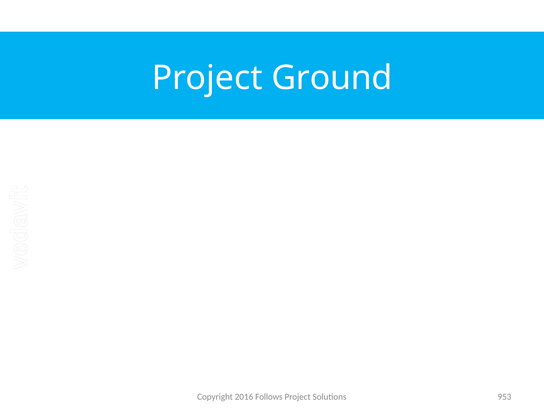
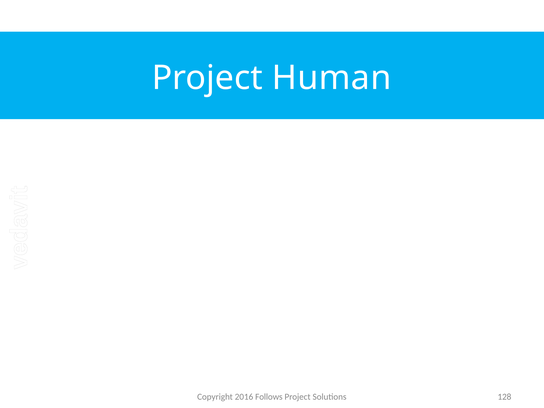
Ground: Ground -> Human (332, 78)
953: 953 -> 128 (504, 397)
